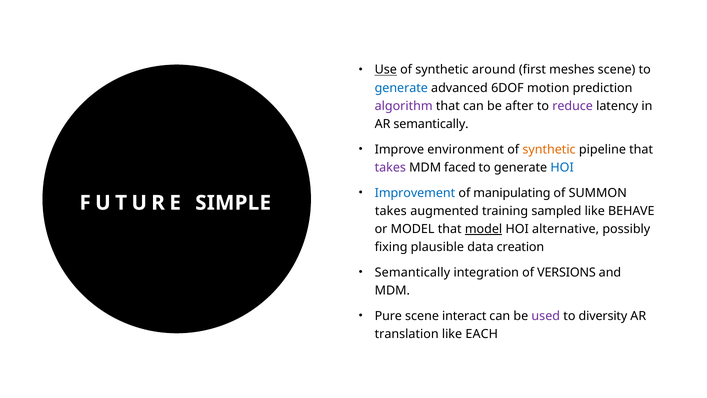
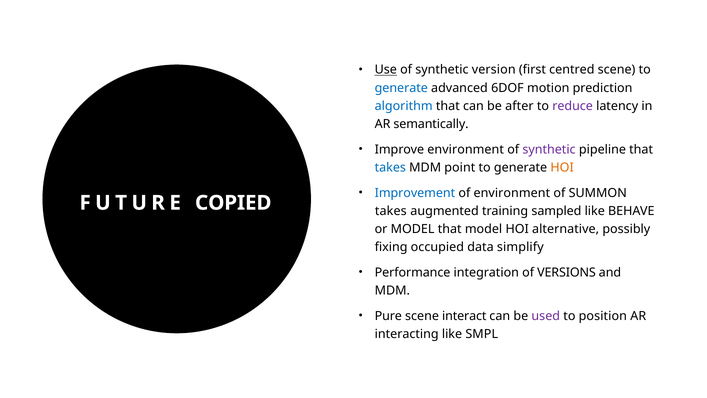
around: around -> version (494, 70)
meshes: meshes -> centred (572, 70)
algorithm colour: purple -> blue (404, 106)
synthetic colour: orange -> purple (549, 149)
takes colour: purple -> blue (390, 167)
faced: faced -> point (460, 167)
HOI colour: blue -> orange (562, 167)
of manipulating: manipulating -> environment (512, 193)
SIMPLE: SIMPLE -> COPIED (233, 203)
model underline: present -> none (484, 229)
plausible: plausible -> occupied (437, 247)
creation: creation -> simplify (520, 247)
Semantically: Semantically -> Performance (413, 272)
diversity: diversity -> position (603, 316)
translation: translation -> interacting (407, 334)
EACH: EACH -> SMPL (482, 334)
